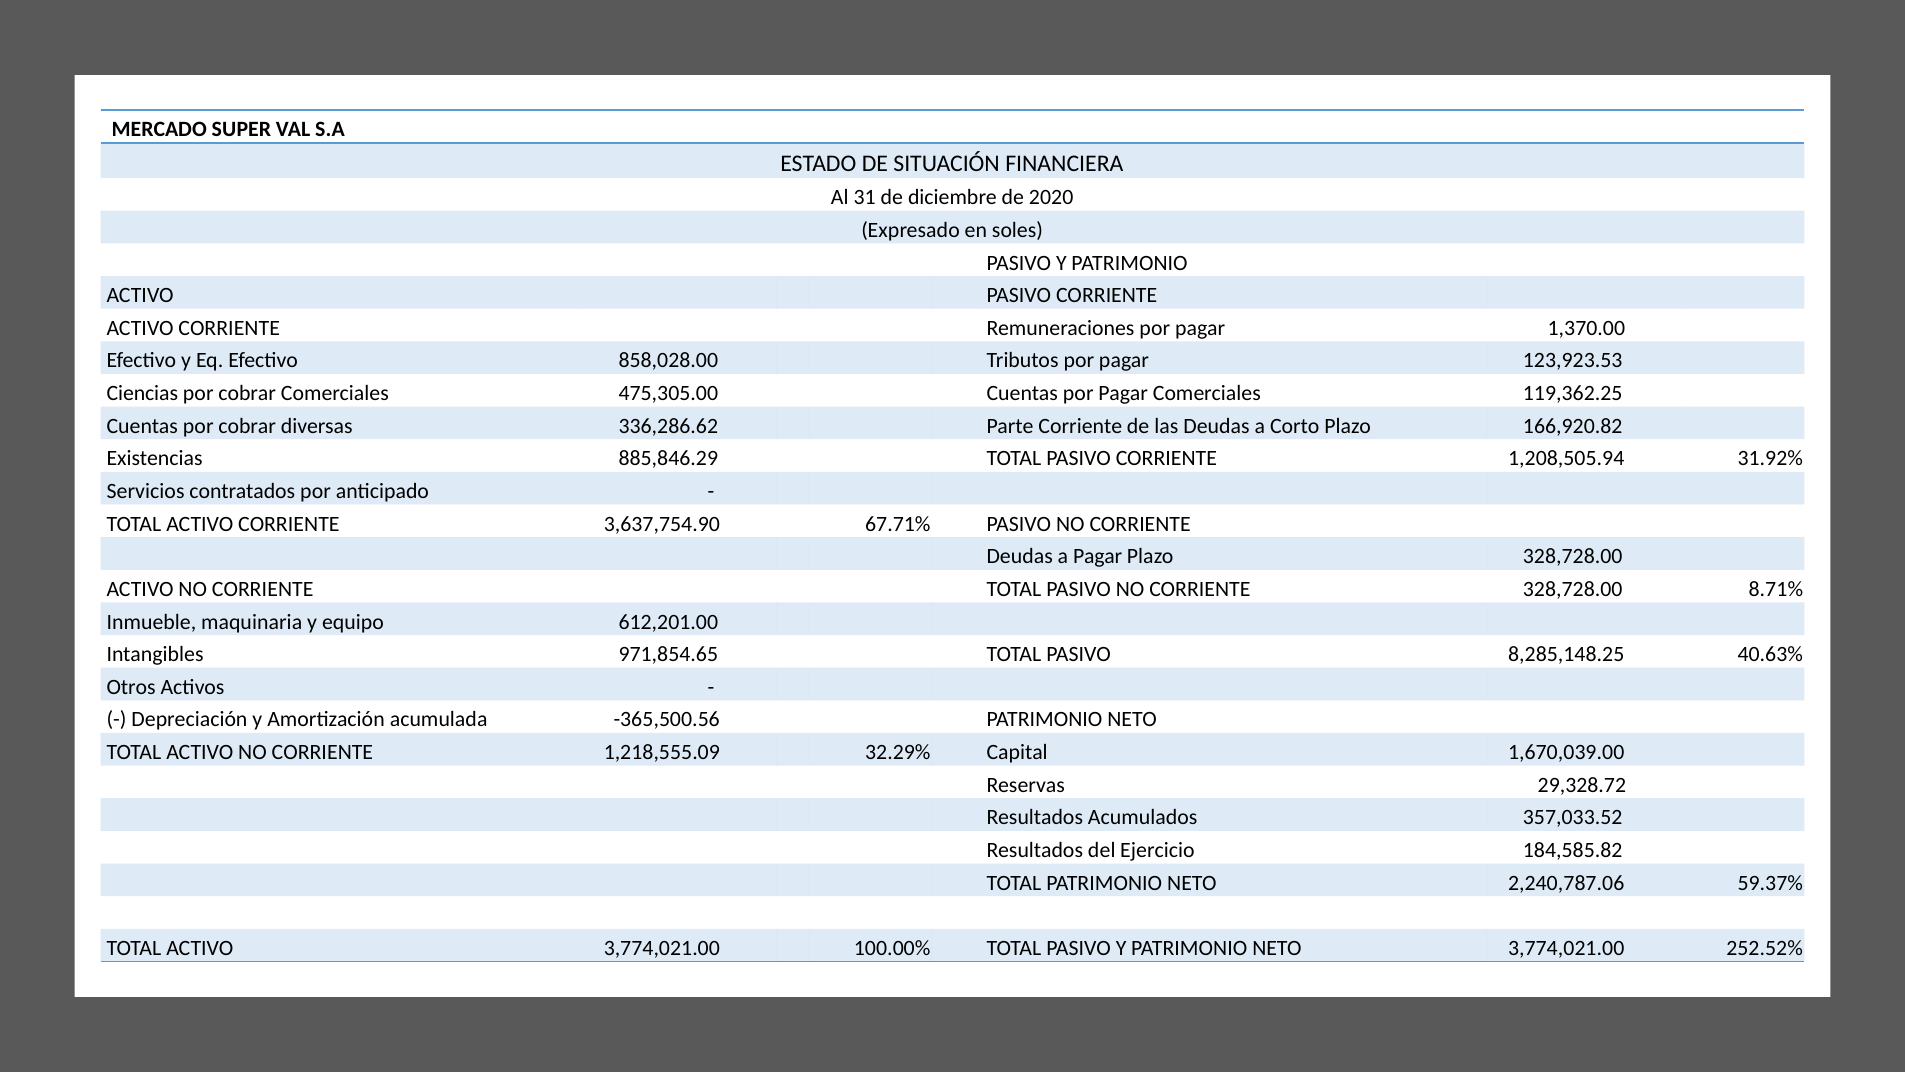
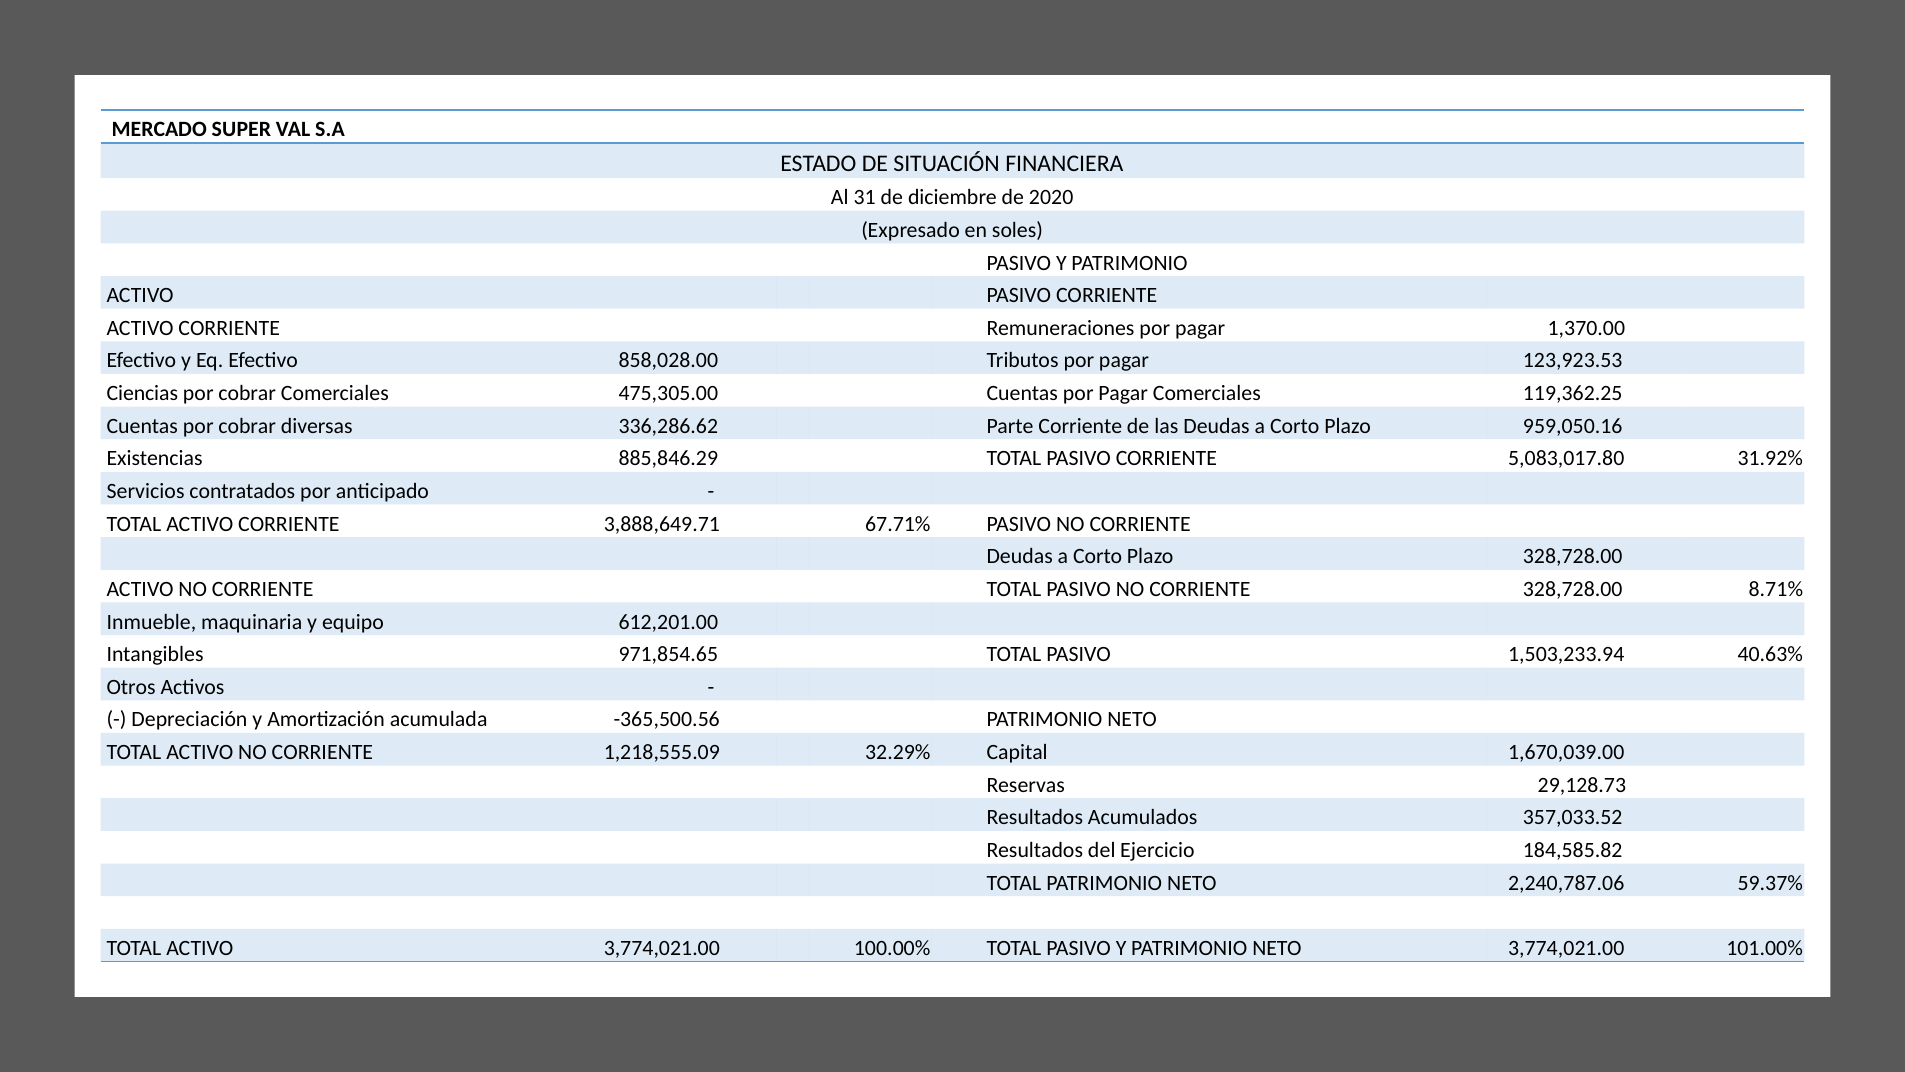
166,920.82: 166,920.82 -> 959,050.16 (1573, 426)
1,208,505.94: 1,208,505.94 -> 5,083,017.80 (1566, 458)
3,637,754.90: 3,637,754.90 -> 3,888,649.71 (662, 524)
Pagar: Pagar -> Corto (1098, 556)
8,285,148.25: 8,285,148.25 -> 1,503,233.94 (1566, 654)
29,328.72: 29,328.72 -> 29,128.73 (1582, 785)
252.52%: 252.52% -> 101.00% (1765, 948)
